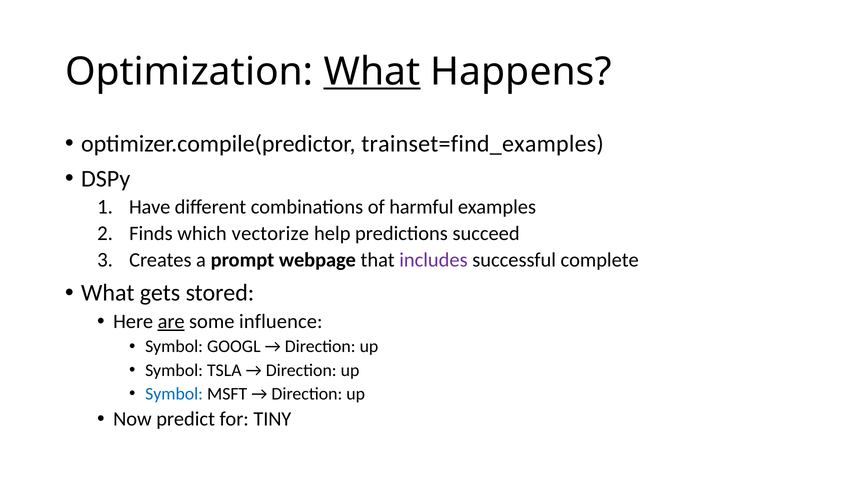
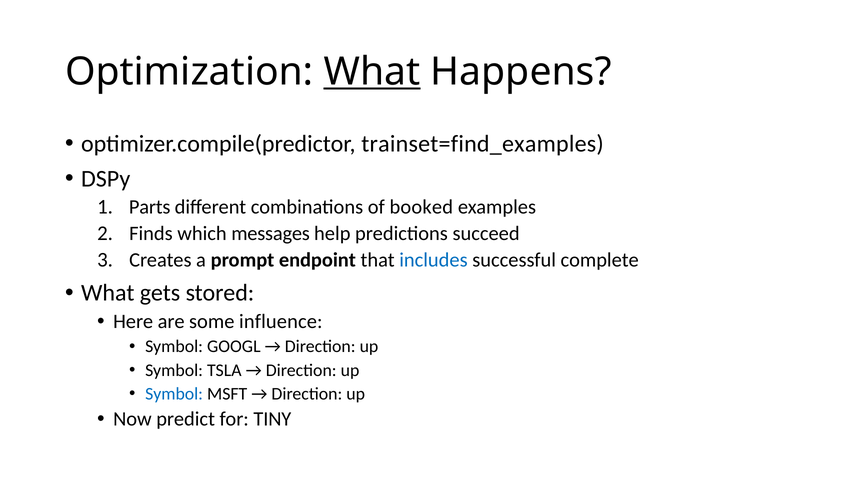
Have: Have -> Parts (150, 207)
harmful: harmful -> booked (421, 207)
vectorize: vectorize -> messages (271, 234)
webpage: webpage -> endpoint (317, 260)
includes colour: purple -> blue (433, 260)
are underline: present -> none (171, 322)
